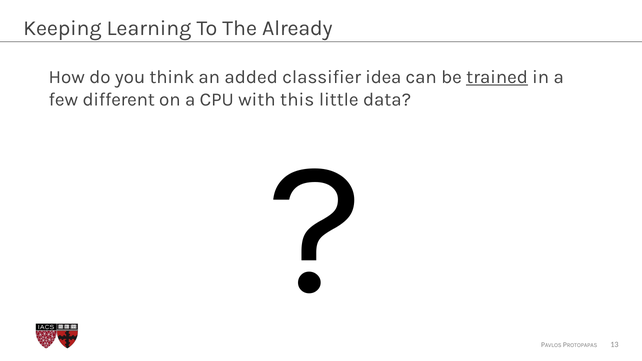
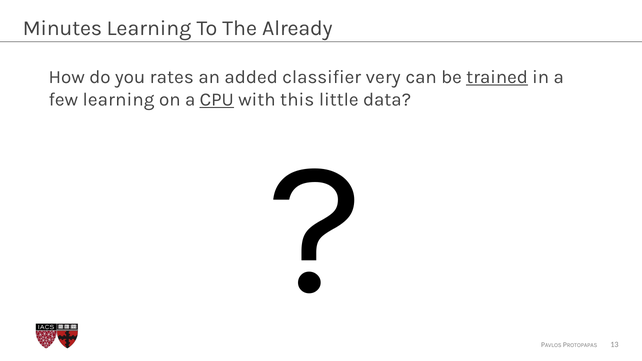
Keeping: Keeping -> Minutes (62, 28)
think: think -> rates (172, 77)
idea: idea -> very (383, 77)
few different: different -> learning (118, 99)
CPU underline: none -> present (217, 99)
